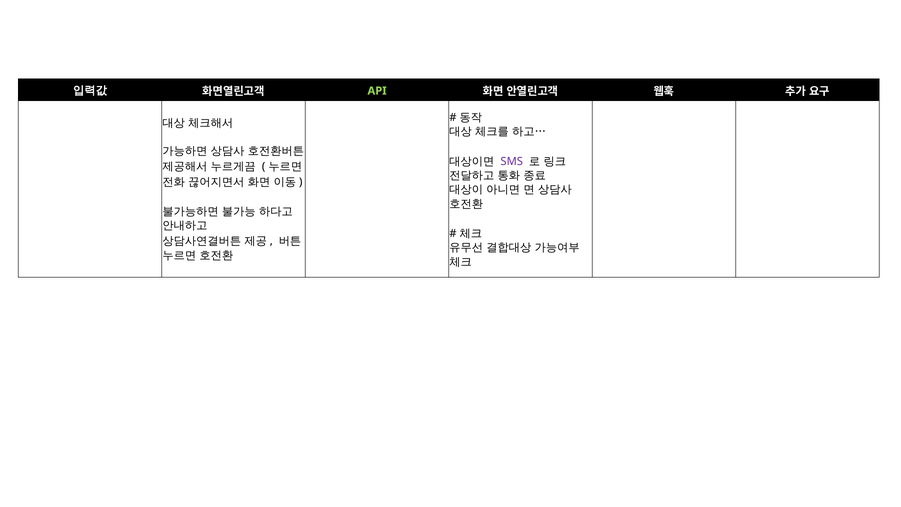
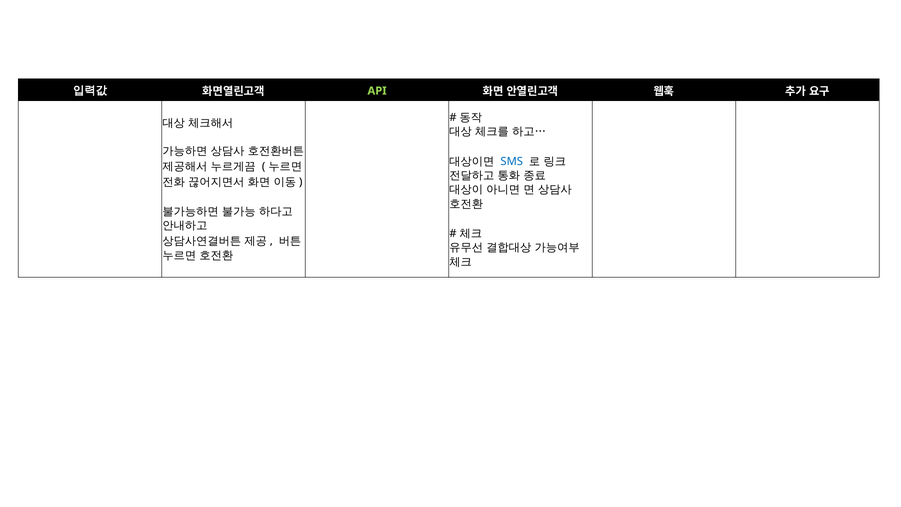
SMS colour: purple -> blue (512, 161)
